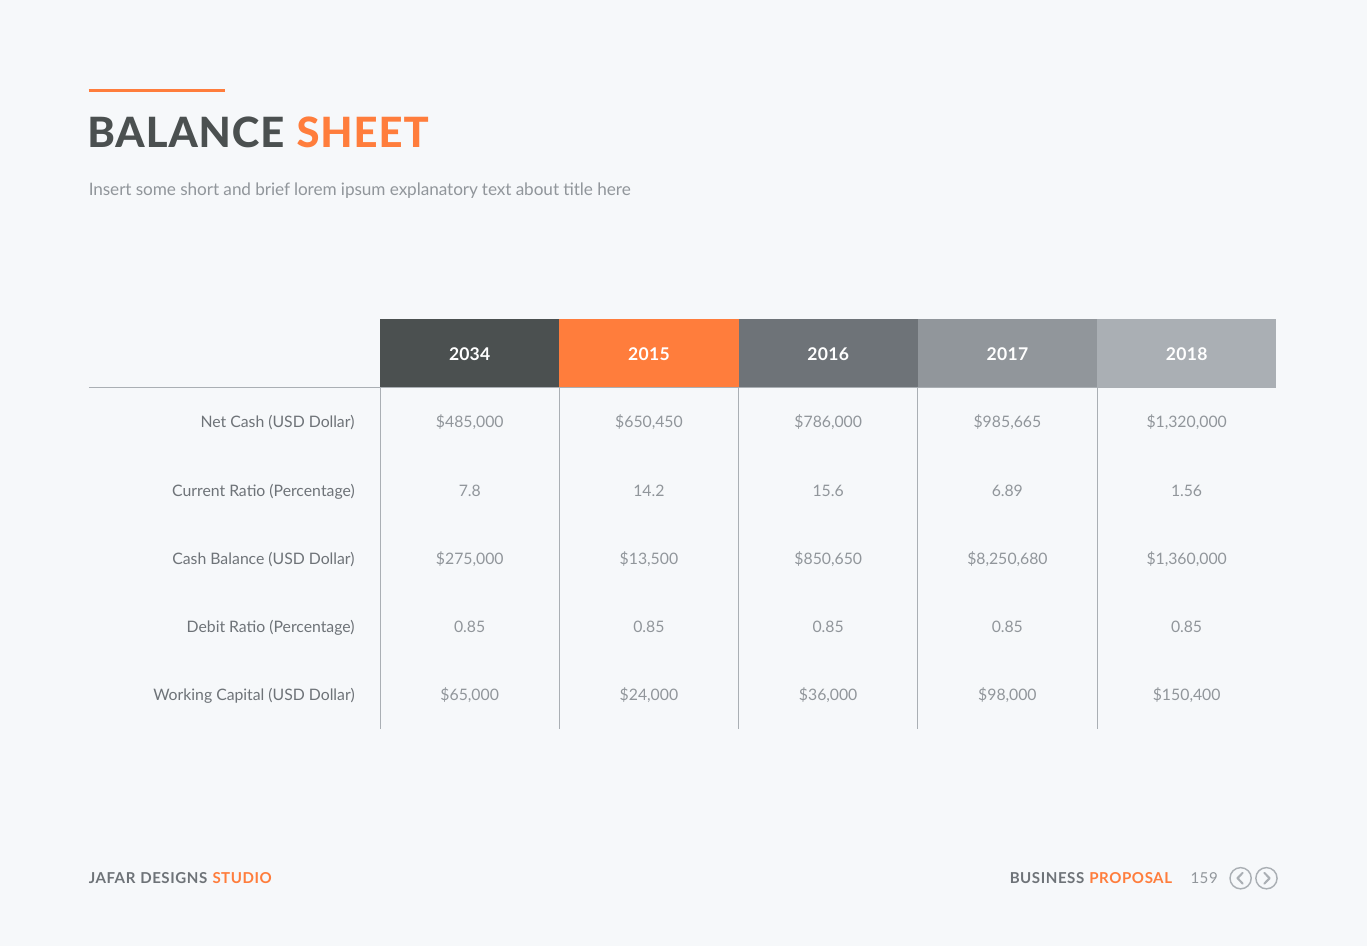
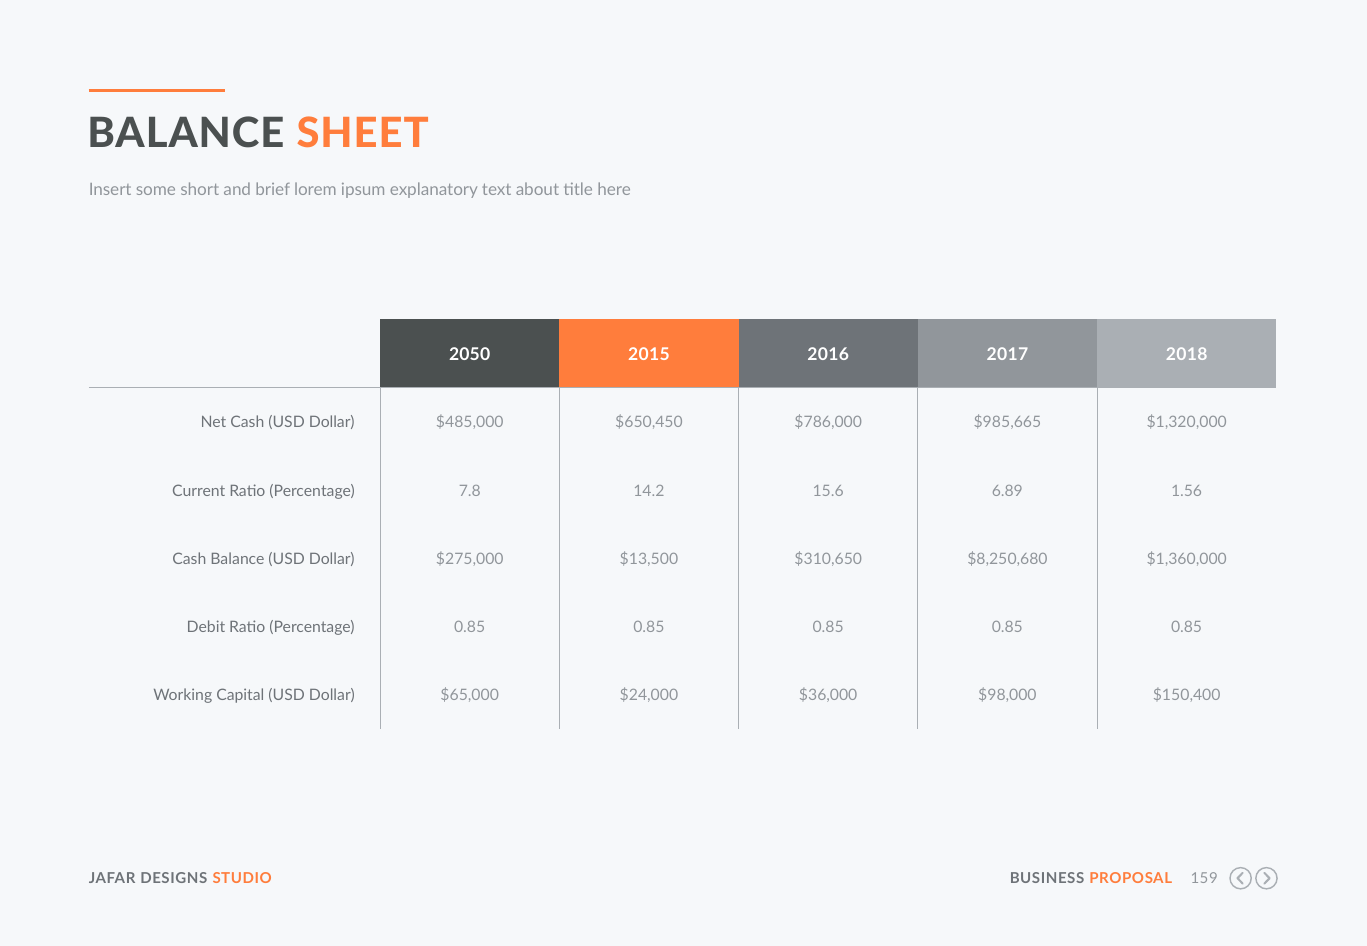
2034: 2034 -> 2050 (470, 354)
$850,650: $850,650 -> $310,650 (828, 559)
